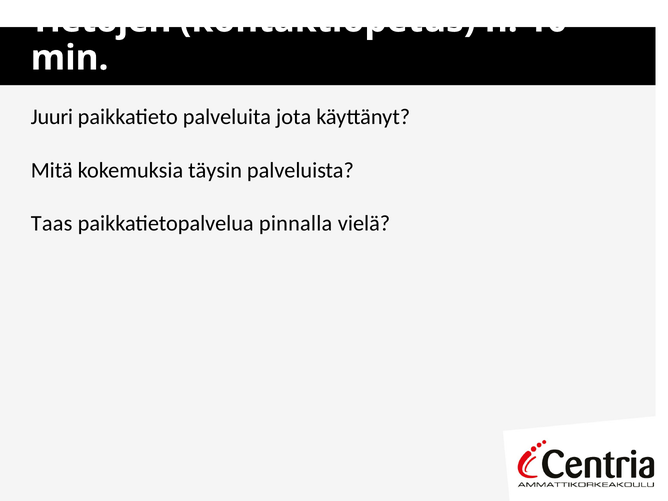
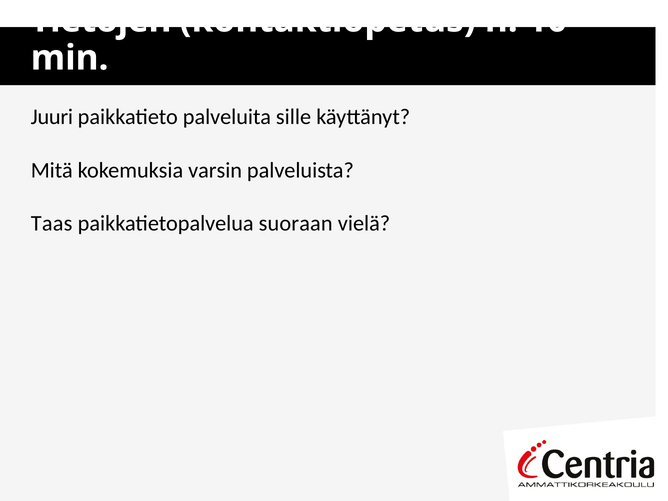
jota: jota -> sille (294, 117)
täysin: täysin -> varsin (215, 170)
pinnalla: pinnalla -> suoraan (296, 224)
